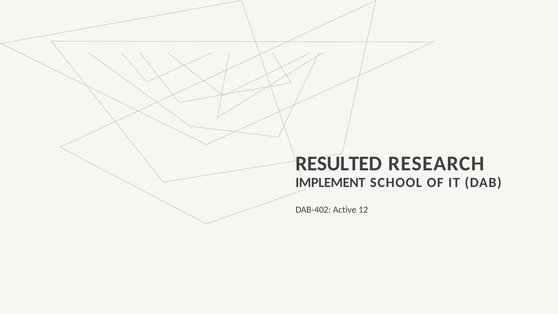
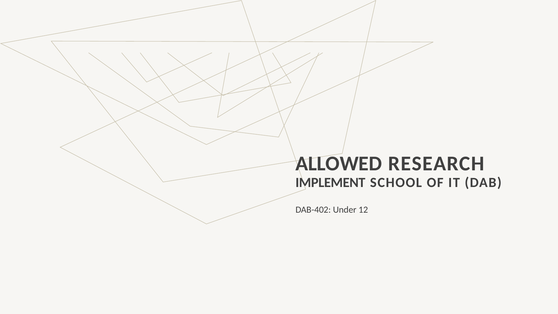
RESULTED: RESULTED -> ALLOWED (339, 164)
Active: Active -> Under (345, 210)
